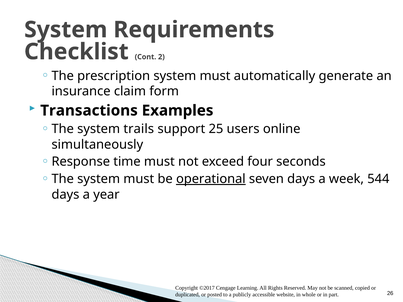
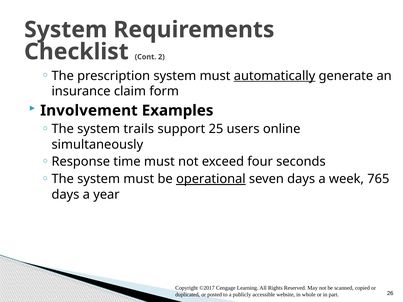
automatically underline: none -> present (275, 76)
Transactions: Transactions -> Involvement (89, 111)
544: 544 -> 765 (378, 179)
